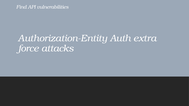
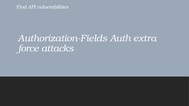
Authorization-Entity: Authorization-Entity -> Authorization-Fields (63, 38)
